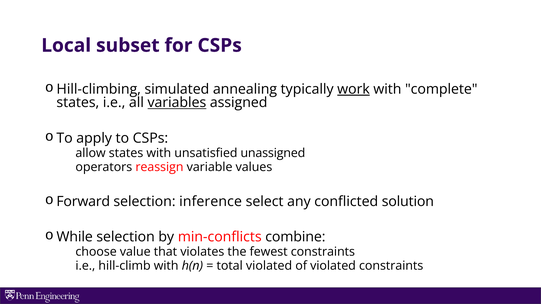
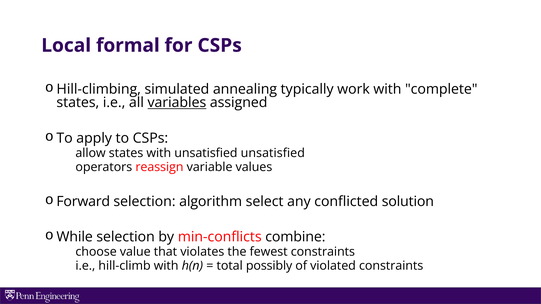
subset: subset -> formal (128, 45)
work underline: present -> none (353, 89)
unsatisfied unassigned: unassigned -> unsatisfied (273, 153)
inference: inference -> algorithm (211, 202)
total violated: violated -> possibly (269, 266)
